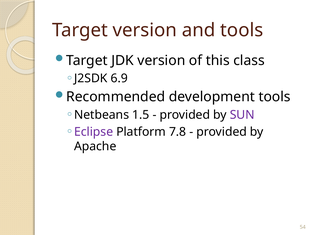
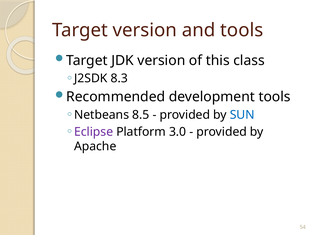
6.9: 6.9 -> 8.3 (119, 78)
1.5: 1.5 -> 8.5 (141, 115)
SUN colour: purple -> blue (242, 115)
7.8: 7.8 -> 3.0 (178, 132)
